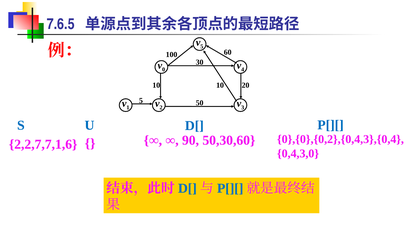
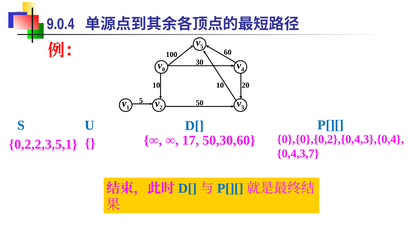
7.6.5: 7.6.5 -> 9.0.4 (61, 24)
2,2,7,7,1,6: 2,2,7,7,1,6 -> 0,2,2,3,5,1 (43, 145)
90: 90 -> 17 (191, 141)
0,4,3,0: 0,4,3,0 -> 0,4,3,7 (298, 154)
